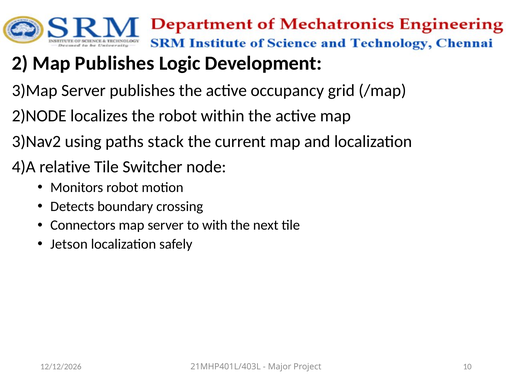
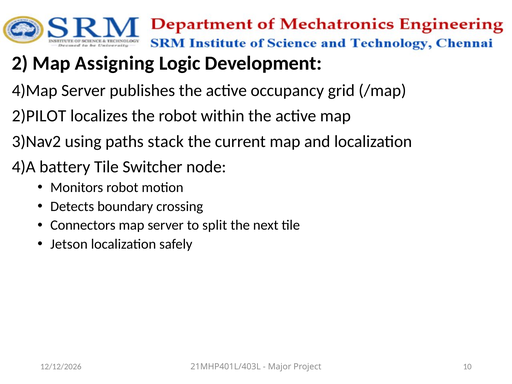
Map Publishes: Publishes -> Assigning (115, 63)
3)Map: 3)Map -> 4)Map (35, 90)
2)NODE: 2)NODE -> 2)PILOT (39, 116)
relative: relative -> battery (65, 167)
with: with -> split (215, 225)
